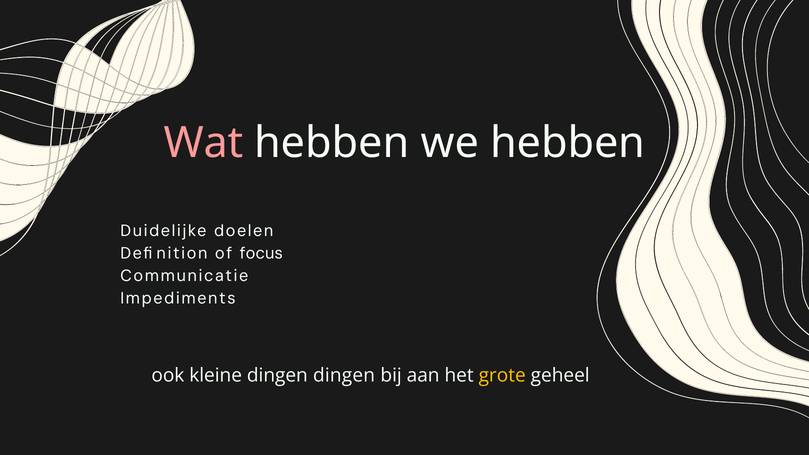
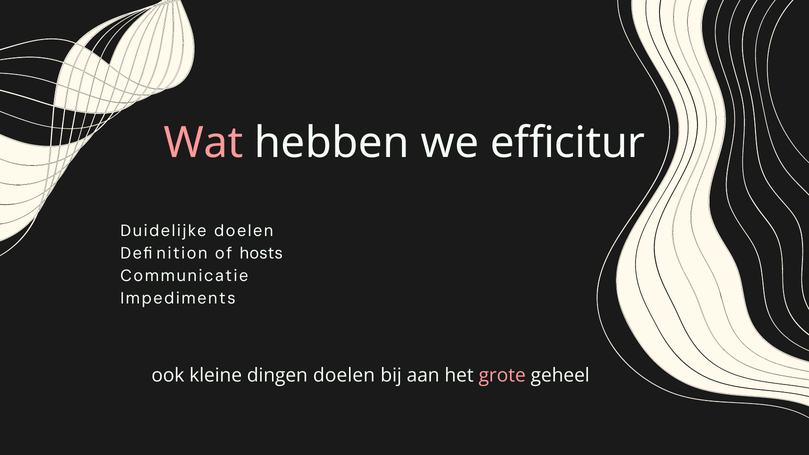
we hebben: hebben -> efficitur (568, 143)
focus: focus -> hosts (261, 253)
dingen dingen: dingen -> doelen (344, 375)
grote colour: yellow -> pink (502, 375)
